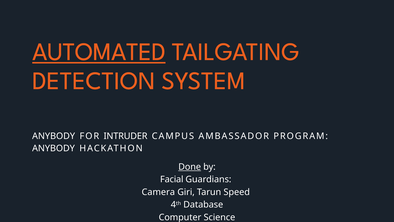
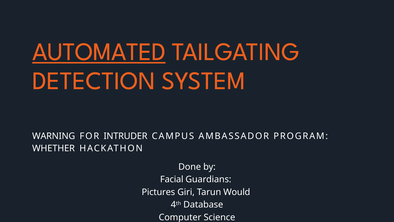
ANYBODY: ANYBODY -> WARNING (54, 136)
ANYBODY: ANYBODY -> WHETHER (54, 148)
Done underline: present -> none (190, 167)
Camera: Camera -> Pictures (158, 192)
Speed: Speed -> Would (237, 192)
